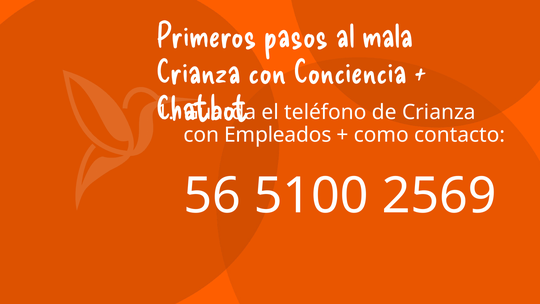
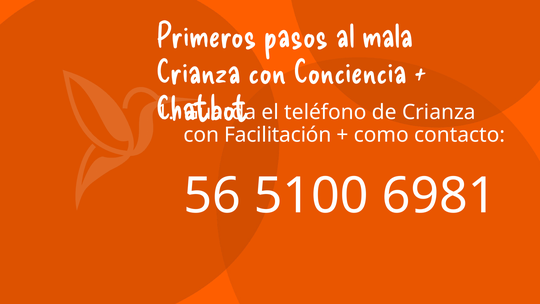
Empleados: Empleados -> Facilitación (278, 135)
2569: 2569 -> 6981 (439, 196)
